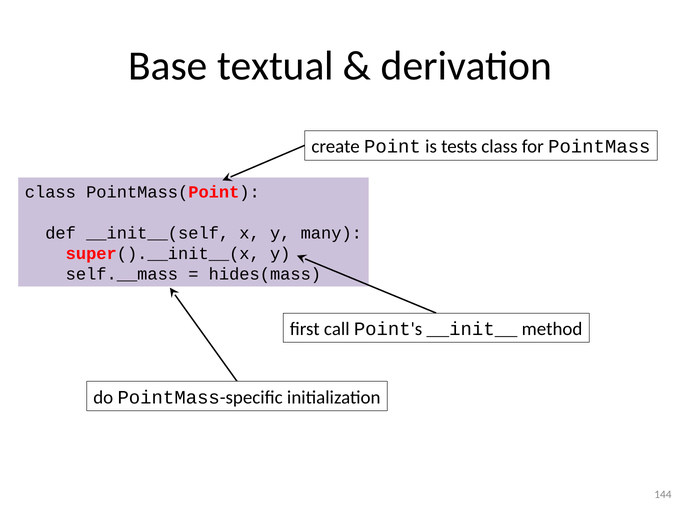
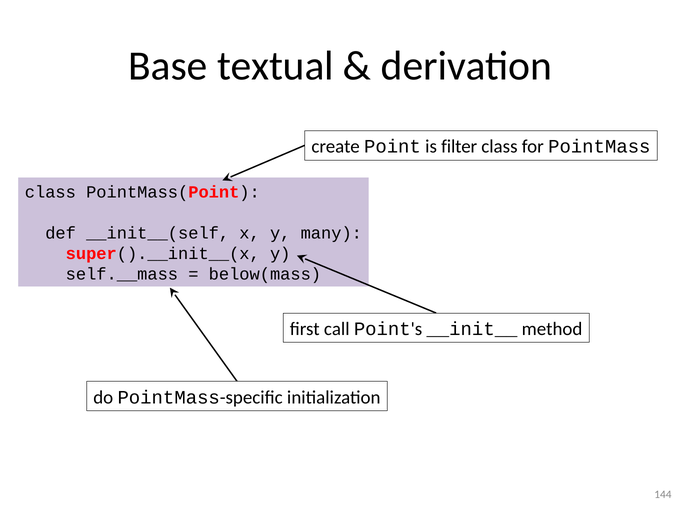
tests: tests -> filter (459, 147)
hides(mass: hides(mass -> below(mass (265, 274)
